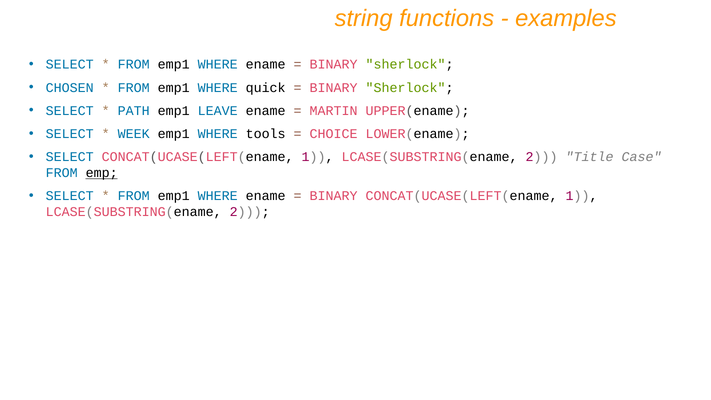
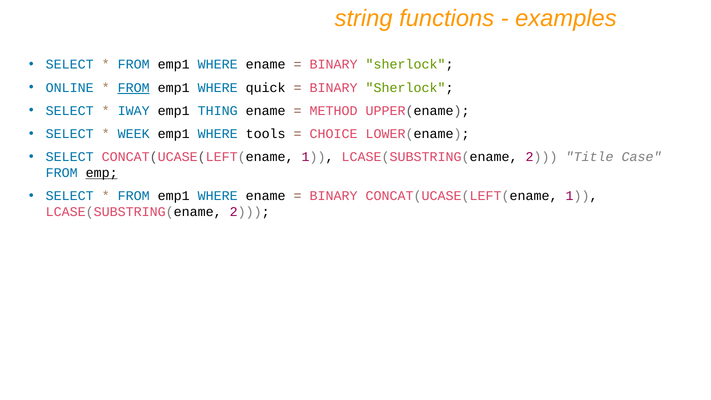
CHOSEN: CHOSEN -> ONLINE (70, 88)
FROM underline: none -> present (134, 88)
PATH: PATH -> IWAY (134, 111)
LEAVE: LEAVE -> THING (218, 111)
MARTIN: MARTIN -> METHOD (334, 111)
